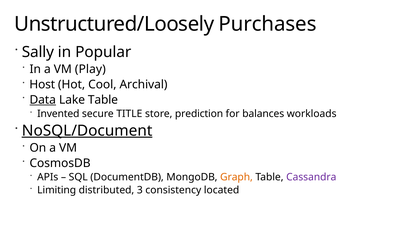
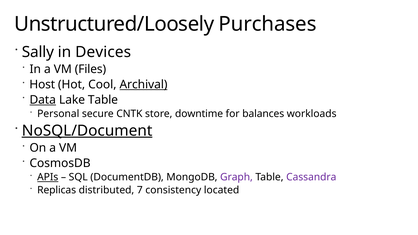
Popular: Popular -> Devices (103, 52)
Play: Play -> Files (90, 69)
Archival underline: none -> present (144, 84)
Invented: Invented -> Personal (58, 114)
TITLE: TITLE -> CNTK (129, 114)
prediction: prediction -> downtime (199, 114)
APIs underline: none -> present (48, 177)
Graph colour: orange -> purple (236, 177)
Limiting: Limiting -> Replicas (57, 190)
3: 3 -> 7 (140, 190)
